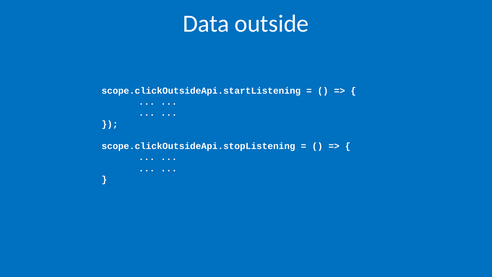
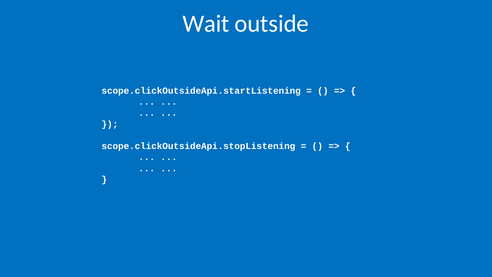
Data: Data -> Wait (206, 24)
